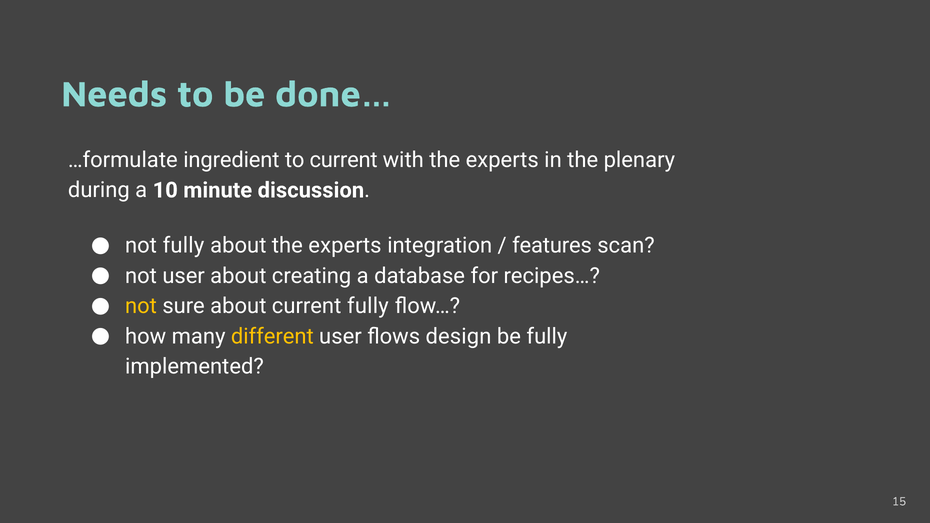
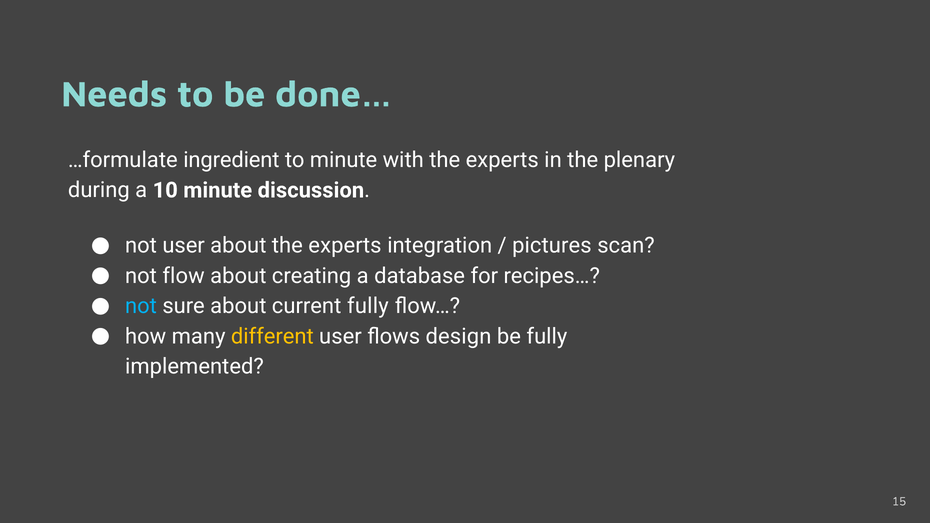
to current: current -> minute (344, 160)
not fully: fully -> user (184, 246)
features: features -> pictures (552, 246)
not user: user -> flow (184, 276)
not colour: yellow -> light blue (141, 306)
